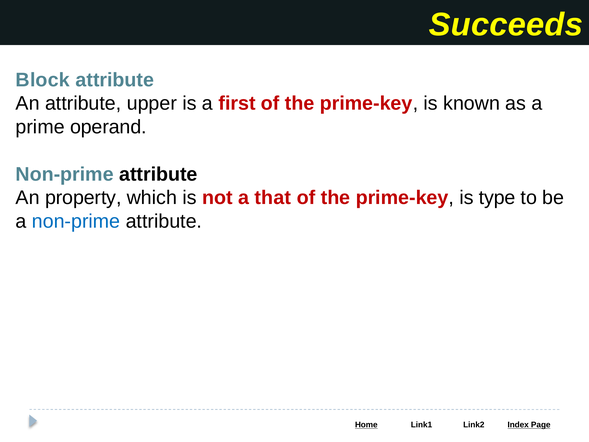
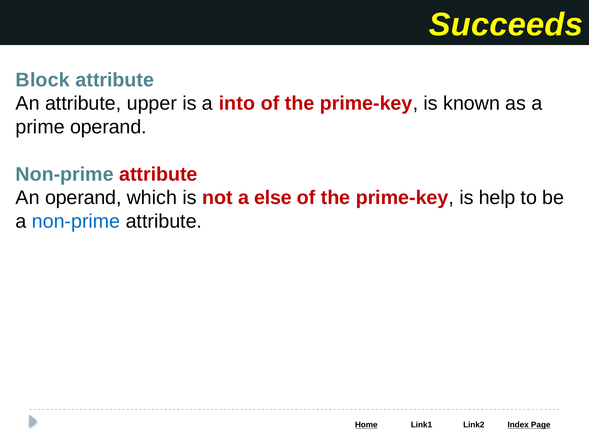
first: first -> into (237, 103)
attribute colour: black -> red (158, 174)
An property: property -> operand (83, 198)
that: that -> else (273, 198)
type: type -> help (497, 198)
